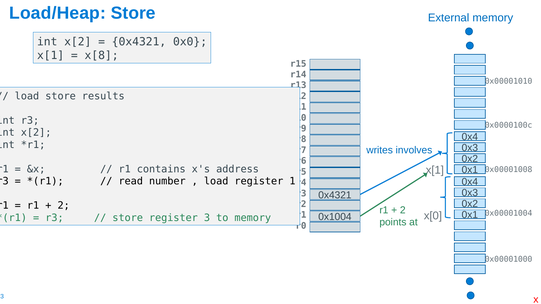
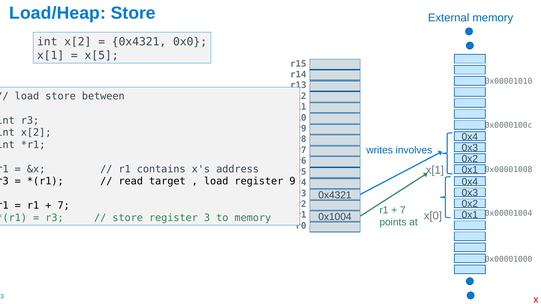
x[8: x[8 -> x[5 (102, 55)
results: results -> between (103, 96)
number: number -> target (167, 181)
1: 1 -> 9 (292, 181)
2: 2 -> 7 (64, 206)
2: 2 -> 7 (403, 210)
